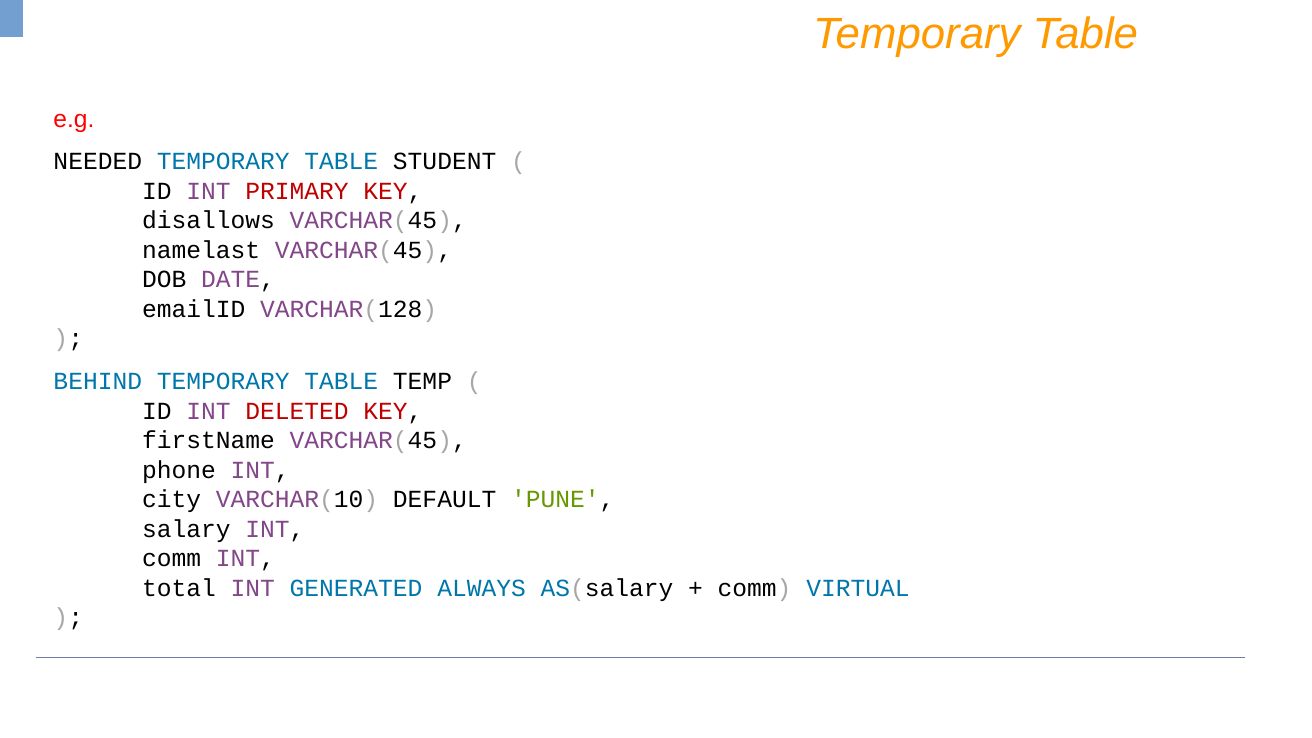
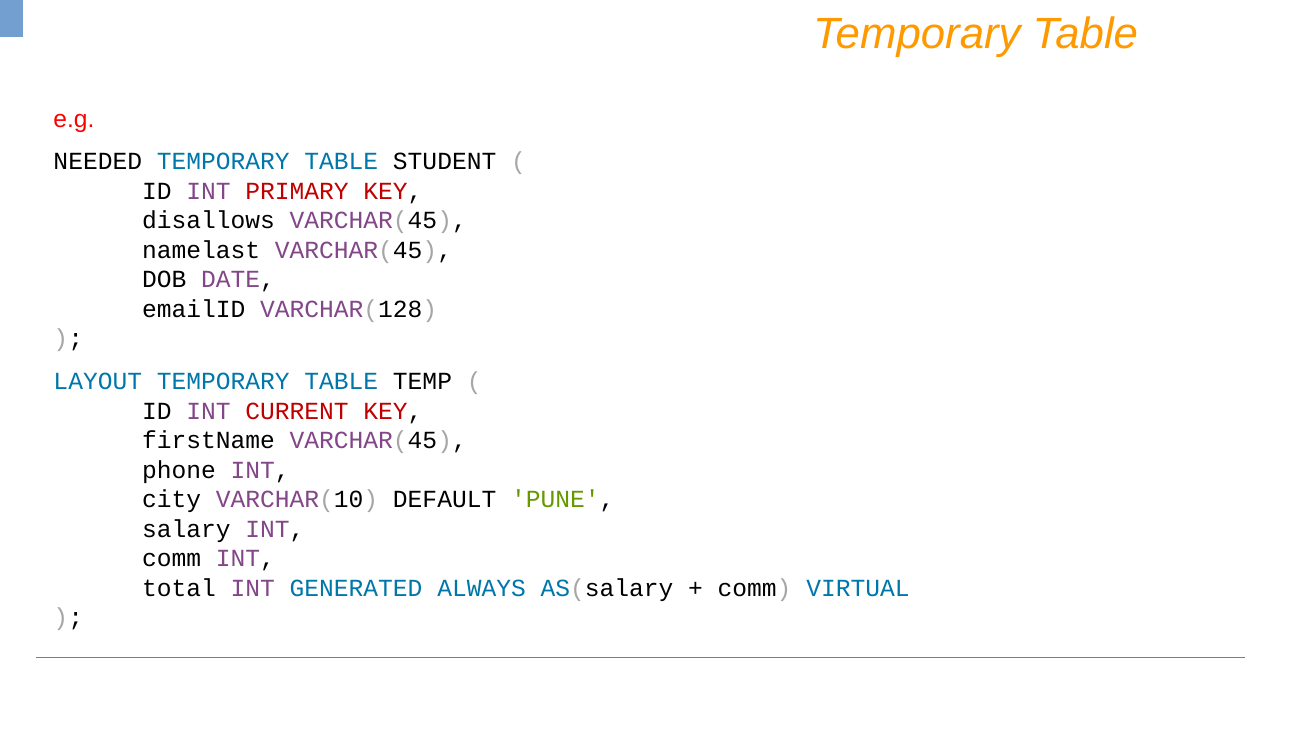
BEHIND: BEHIND -> LAYOUT (98, 381)
DELETED: DELETED -> CURRENT (297, 411)
